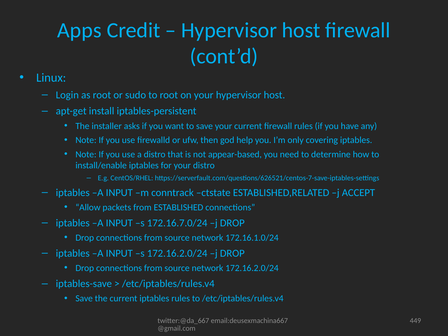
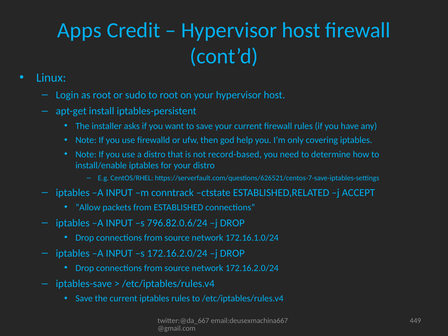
appear-based: appear-based -> record-based (235, 154)
172.16.7.0/24: 172.16.7.0/24 -> 796.82.0.6/24 (177, 223)
